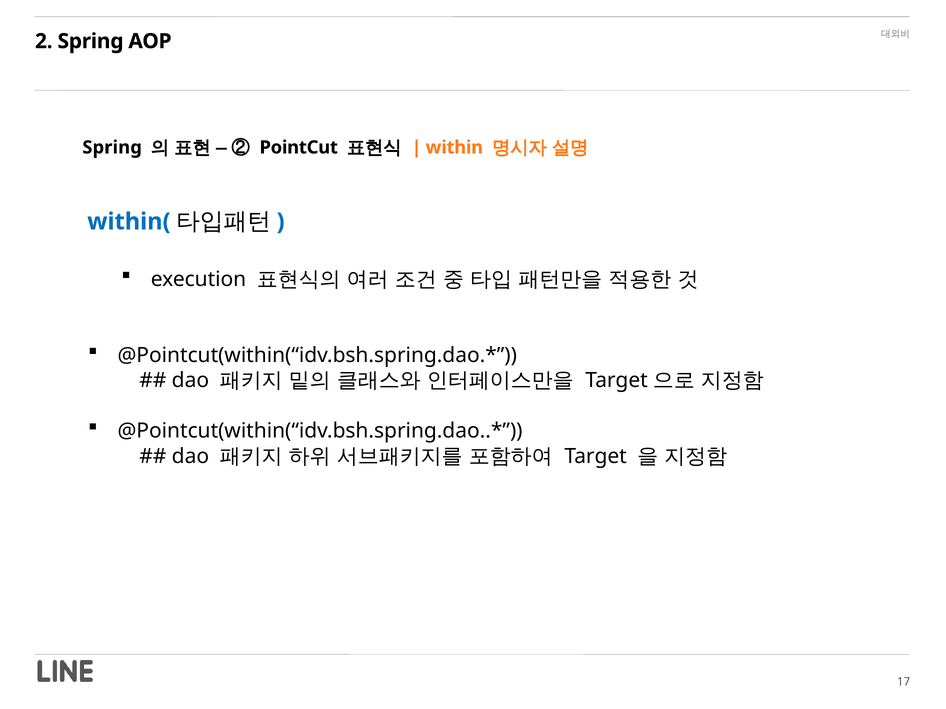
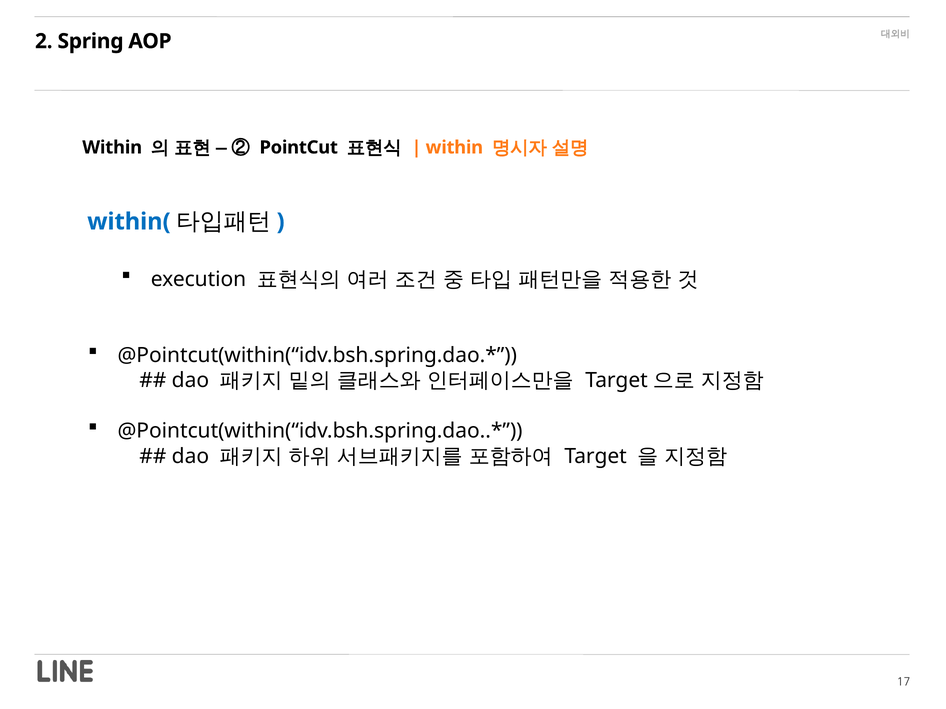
Spring: Spring -> Within (112, 148)
